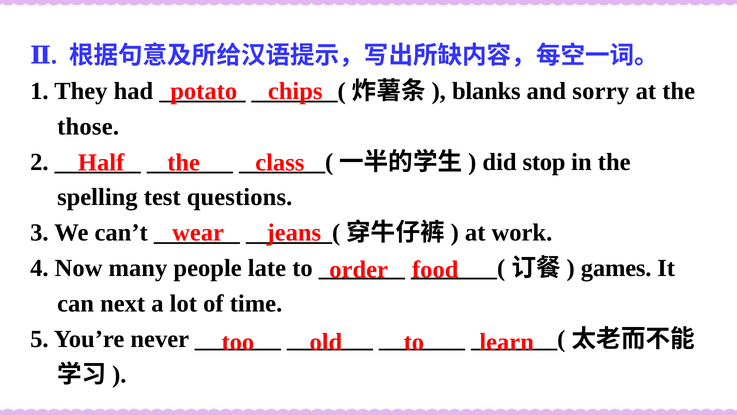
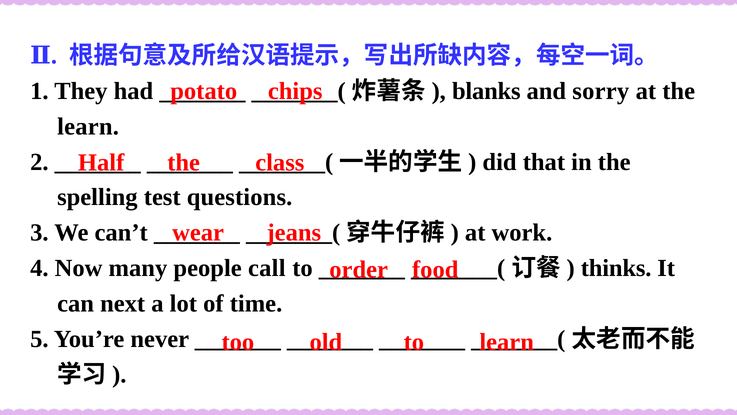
those: those -> learn (88, 126)
stop: stop -> that (544, 162)
late: late -> call (267, 268)
games: games -> thinks (616, 268)
